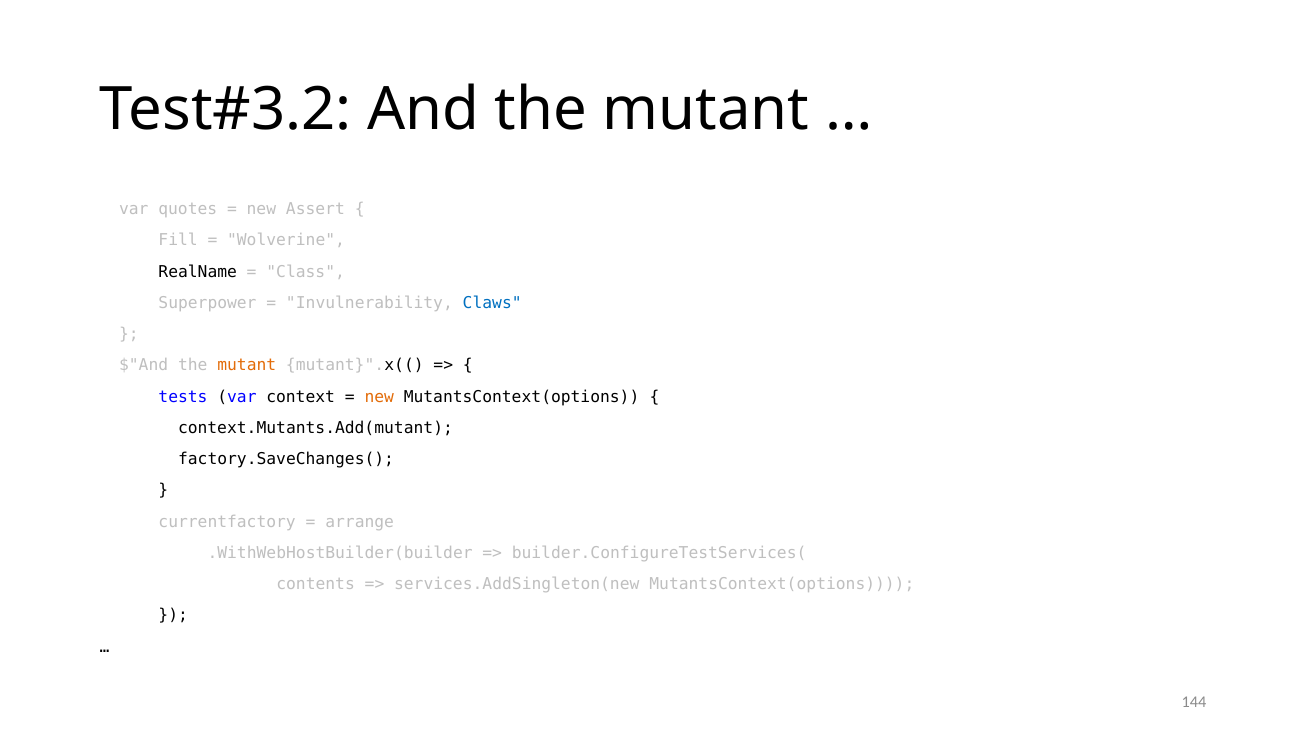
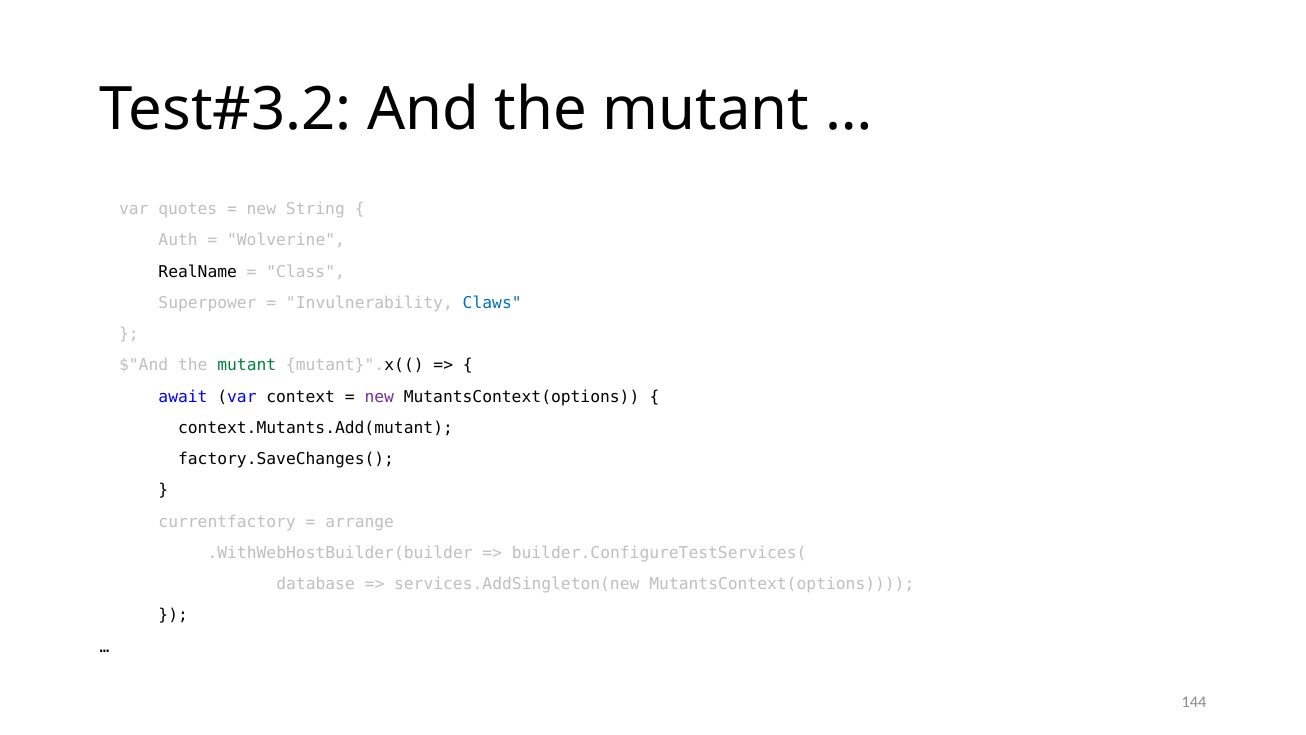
Assert: Assert -> String (315, 209)
Fill: Fill -> Auth (178, 240)
mutant colour: orange -> green (247, 365)
tests: tests -> await (183, 397)
new colour: orange -> purple (379, 397)
contents: contents -> database (316, 584)
